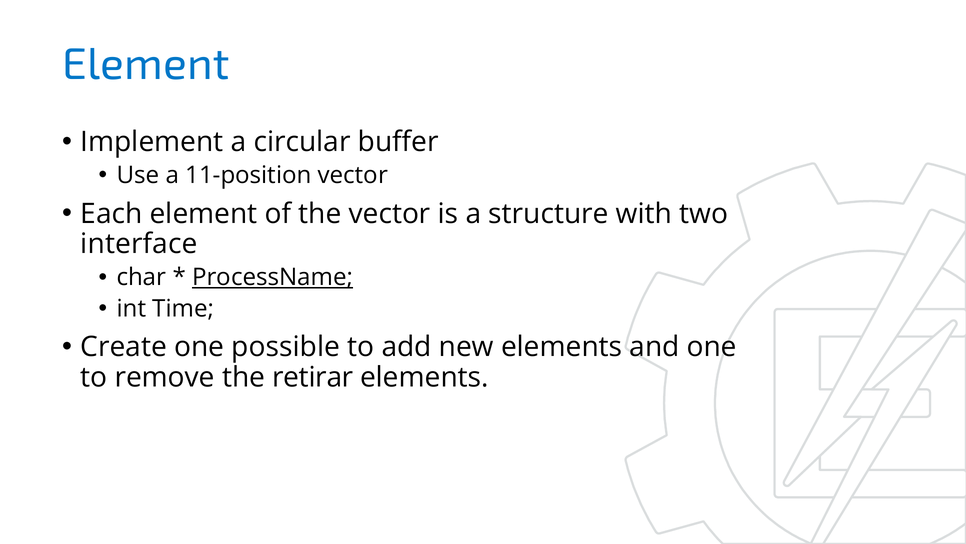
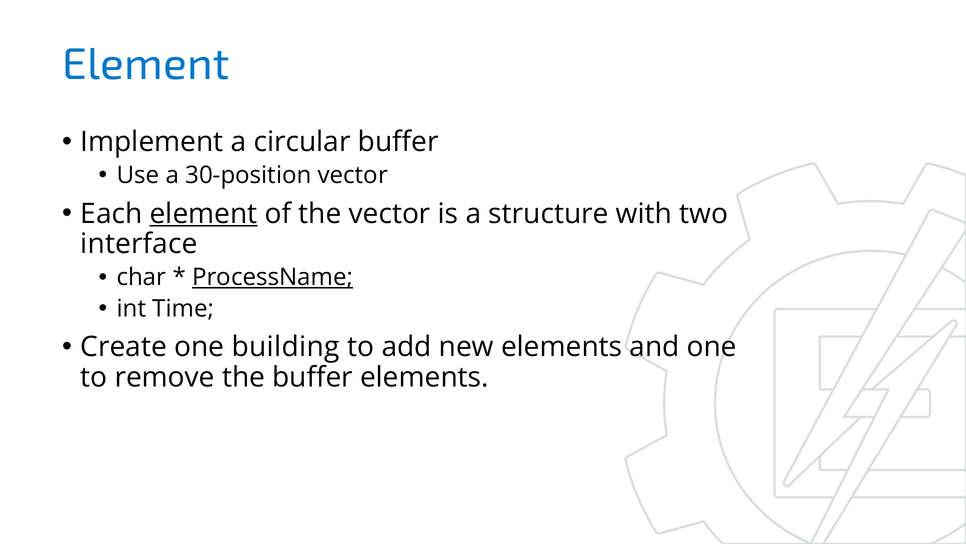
11-position: 11-position -> 30-position (248, 175)
element underline: none -> present (204, 213)
possible: possible -> building (286, 347)
the retirar: retirar -> buffer (313, 377)
